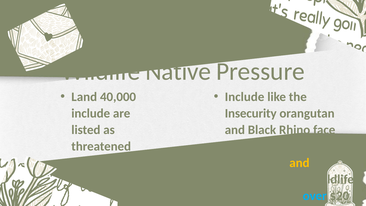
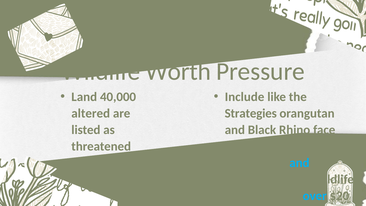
Wildlife Native: Native -> Worth (178, 71)
include: include -> altered (91, 113)
Insecurity: Insecurity -> Strategies (251, 113)
and colour: yellow -> light blue (299, 163)
